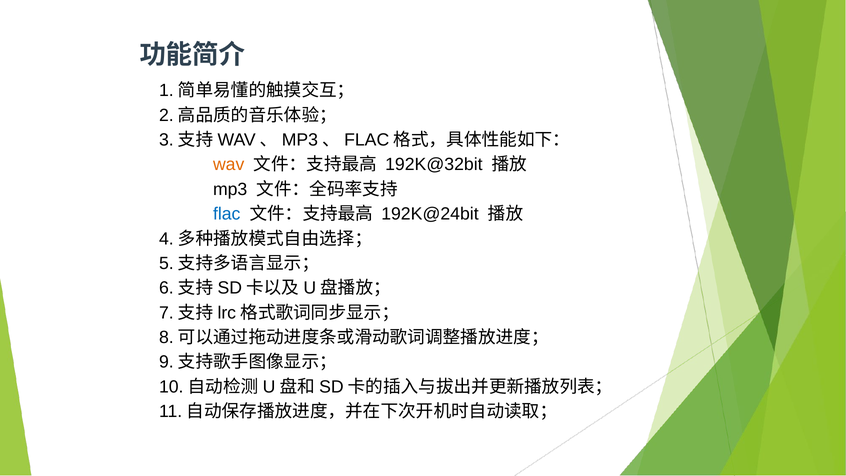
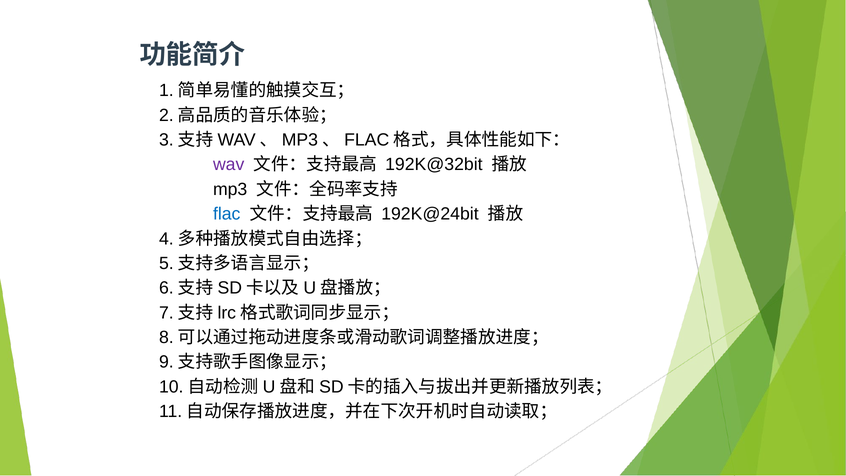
wav colour: orange -> purple (229, 165)
